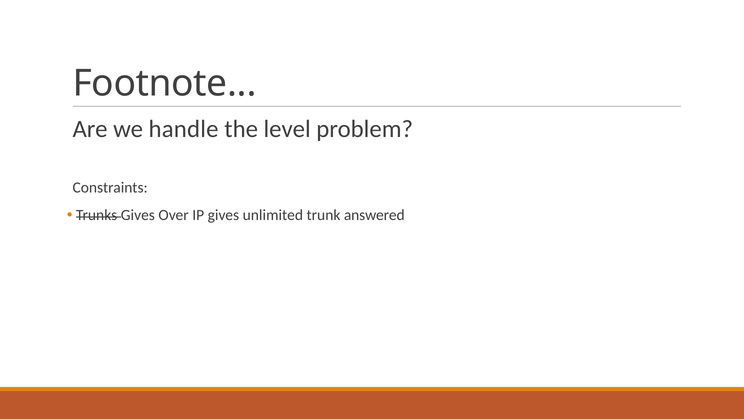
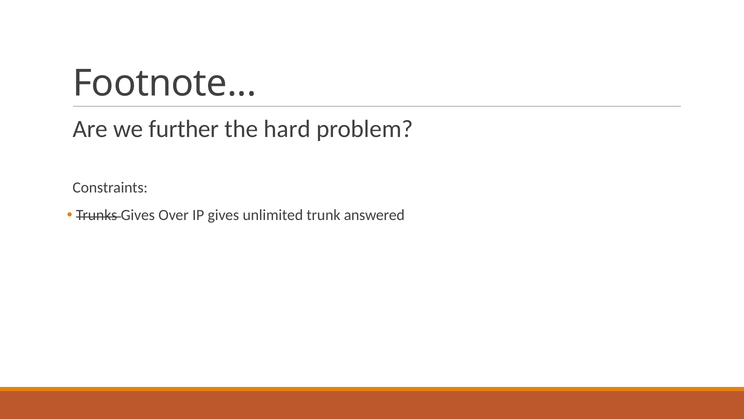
handle: handle -> further (184, 129)
level: level -> hard (287, 129)
